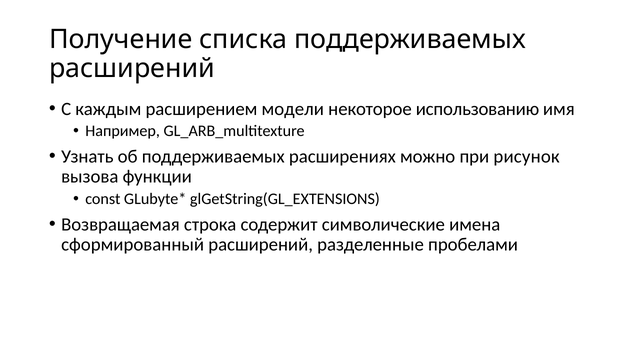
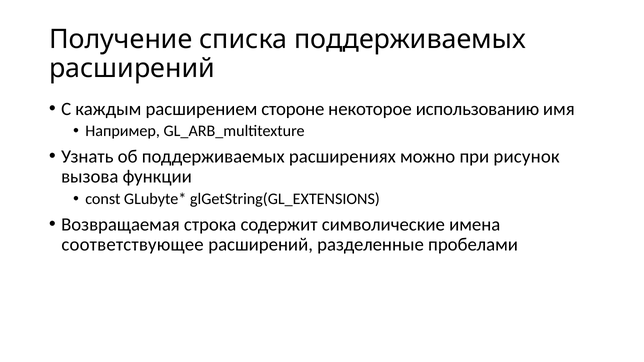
модели: модели -> стороне (293, 109)
сформированный: сформированный -> соответствующее (133, 245)
